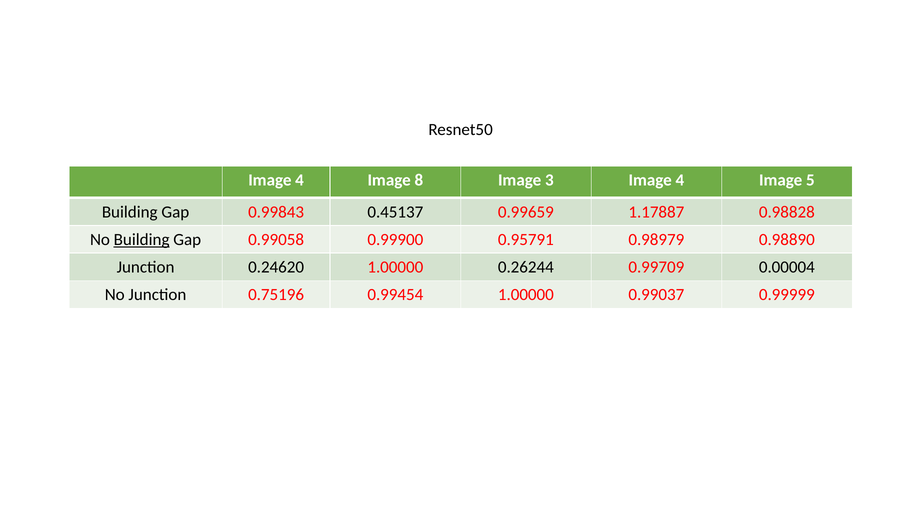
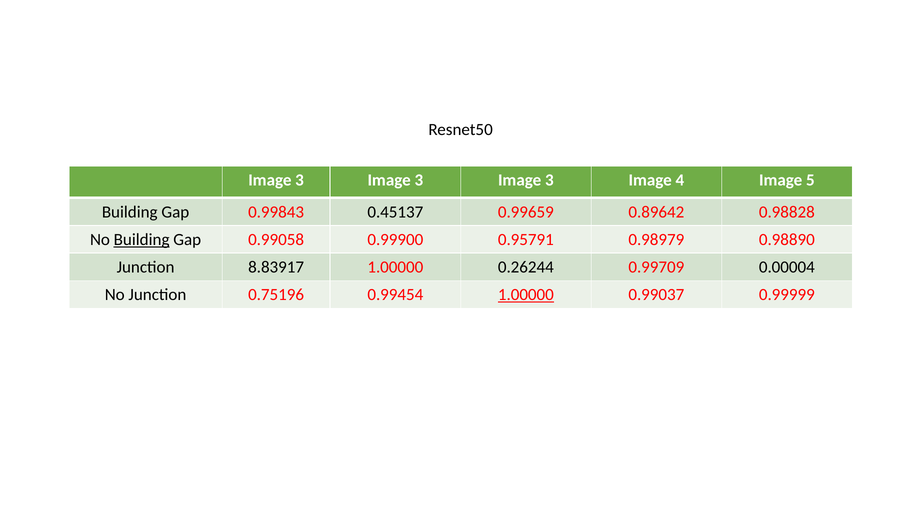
4: 4 -> 3 (300, 180)
8: 8 -> 3 (419, 180)
1.17887: 1.17887 -> 0.89642 (656, 212)
0.24620: 0.24620 -> 8.83917 (276, 267)
1.00000 underline: none -> present (526, 295)
